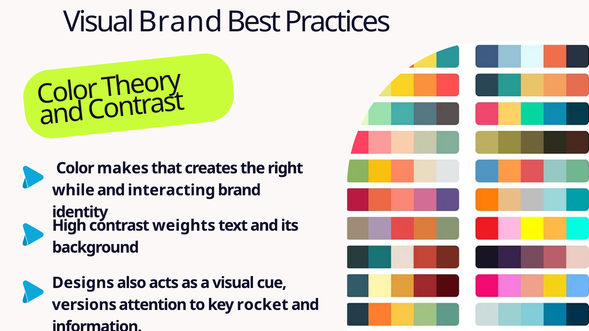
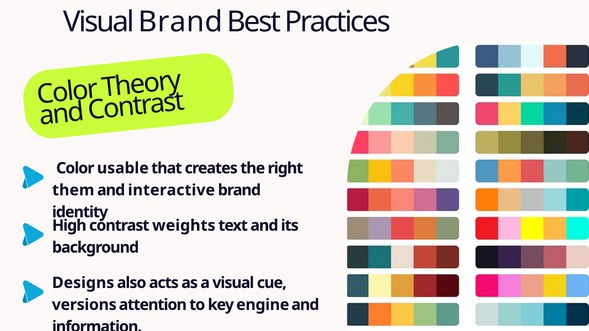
makes: makes -> usable (123, 168)
while: while -> them (73, 190)
interacting: interacting -> interactive (171, 190)
rocket: rocket -> engine (263, 305)
